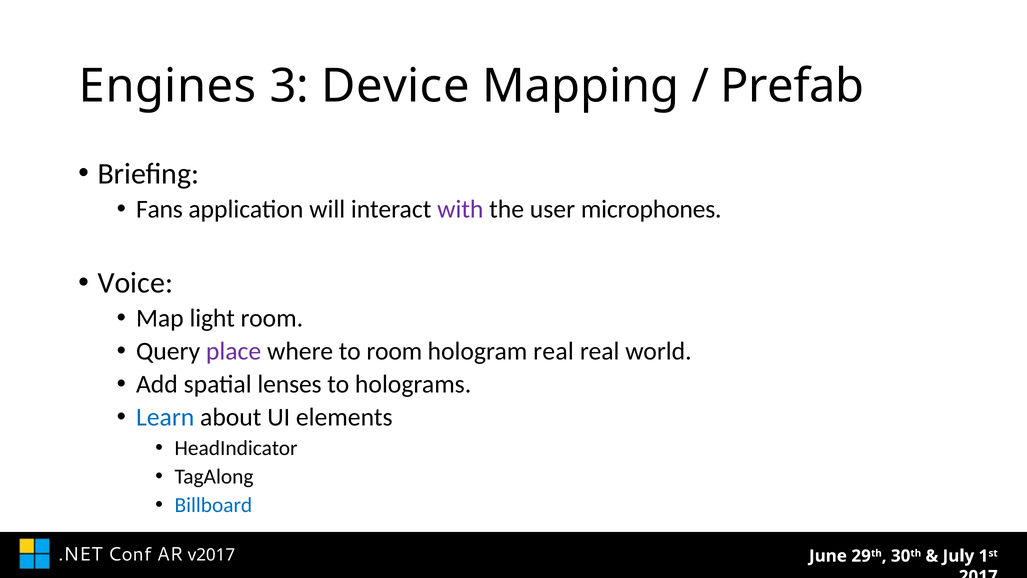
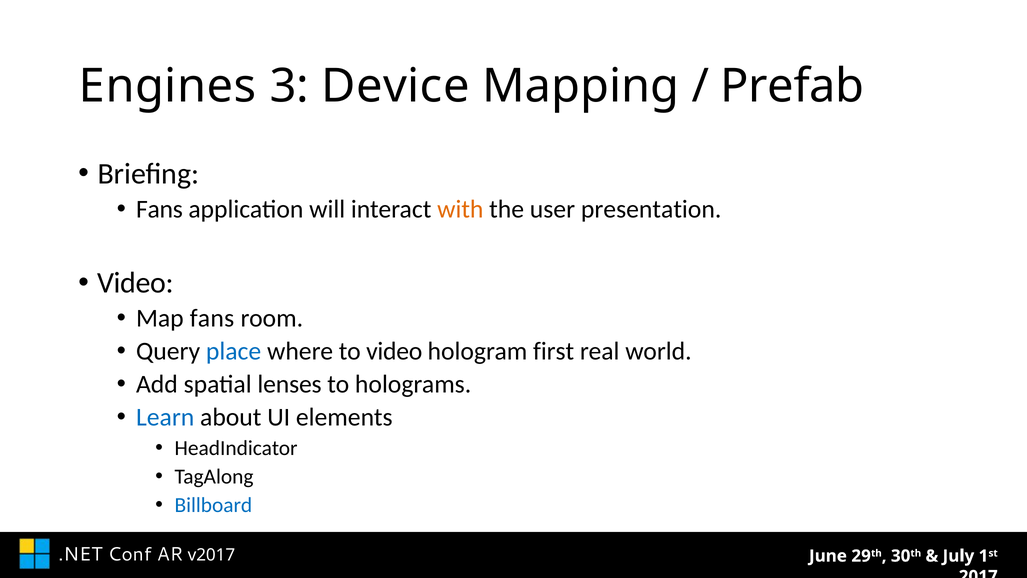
with colour: purple -> orange (460, 209)
microphones: microphones -> presentation (651, 209)
Voice: Voice -> Video (135, 283)
Map light: light -> fans (212, 318)
place colour: purple -> blue (234, 351)
to room: room -> video (394, 351)
hologram real: real -> first (554, 351)
